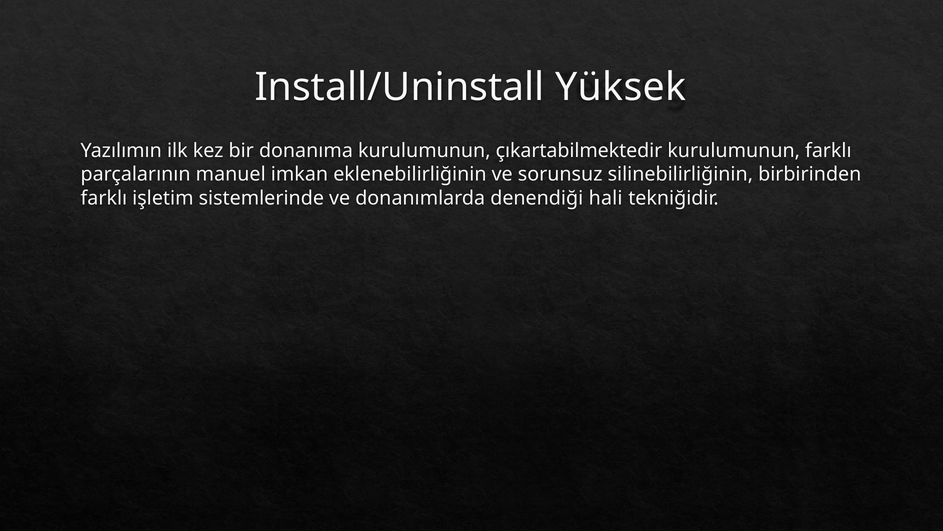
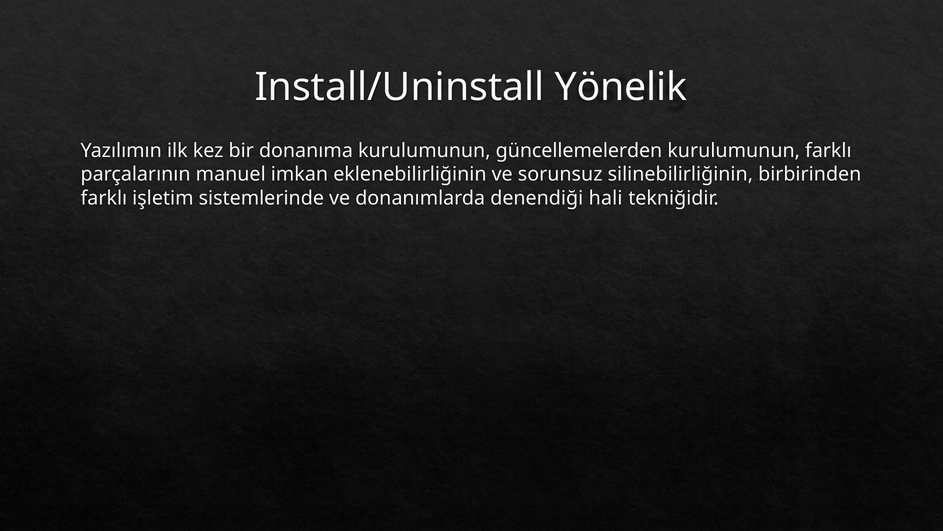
Yüksek: Yüksek -> Yönelik (621, 87)
çıkartabilmektedir: çıkartabilmektedir -> güncellemelerden (579, 151)
